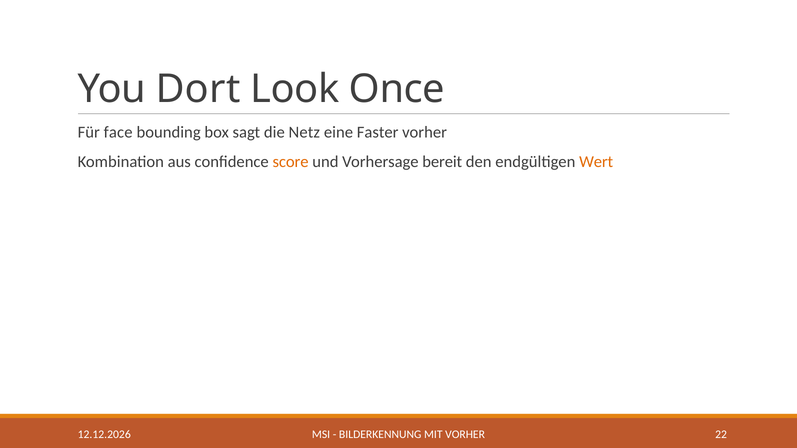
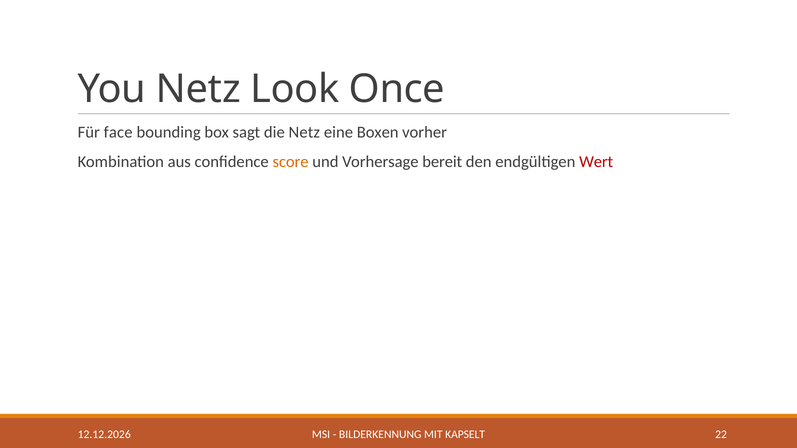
You Dort: Dort -> Netz (198, 89)
Faster: Faster -> Boxen (378, 133)
Wert colour: orange -> red (596, 162)
MIT VORHER: VORHER -> KAPSELT (465, 435)
